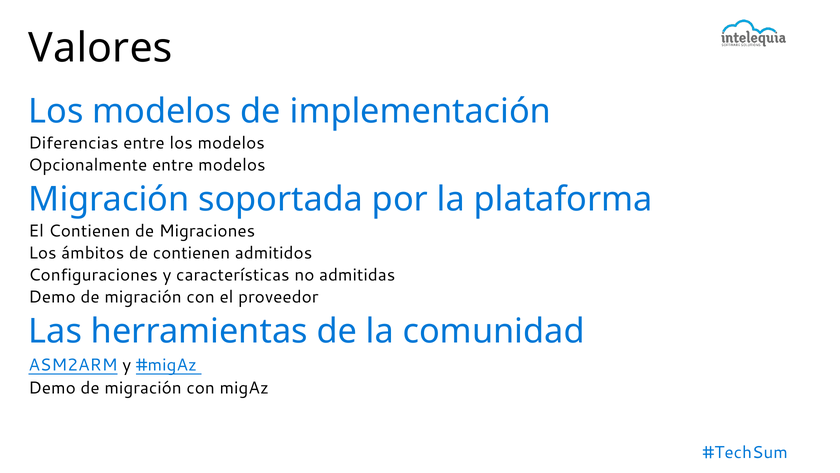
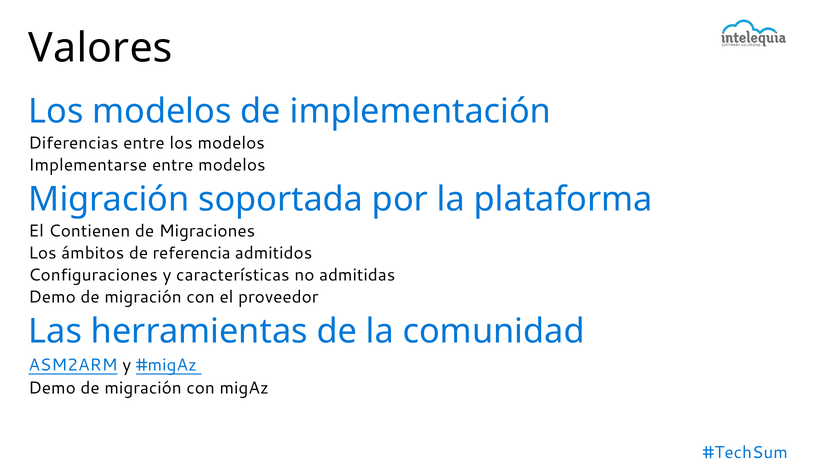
Opcionalmente: Opcionalmente -> Implementarse (88, 165)
de contienen: contienen -> referencia (192, 253)
